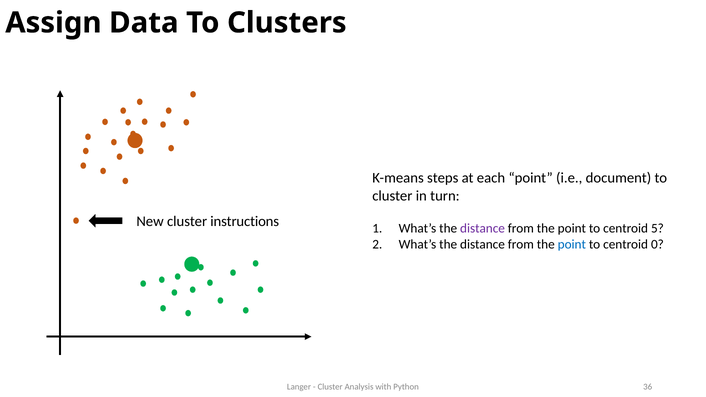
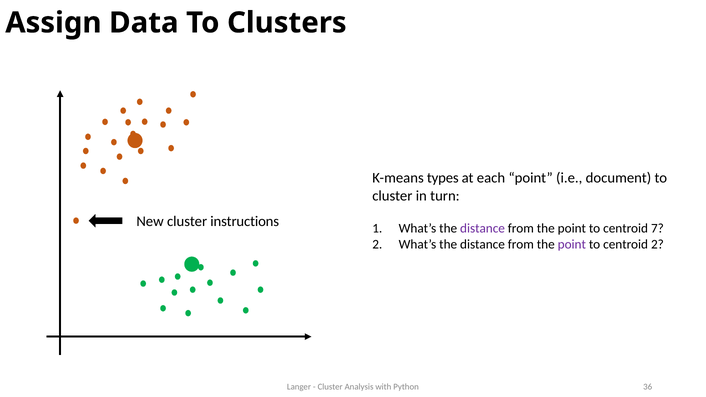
steps: steps -> types (443, 178)
5: 5 -> 7 (657, 228)
point colour: blue -> purple (572, 244)
centroid 0: 0 -> 2 (657, 244)
